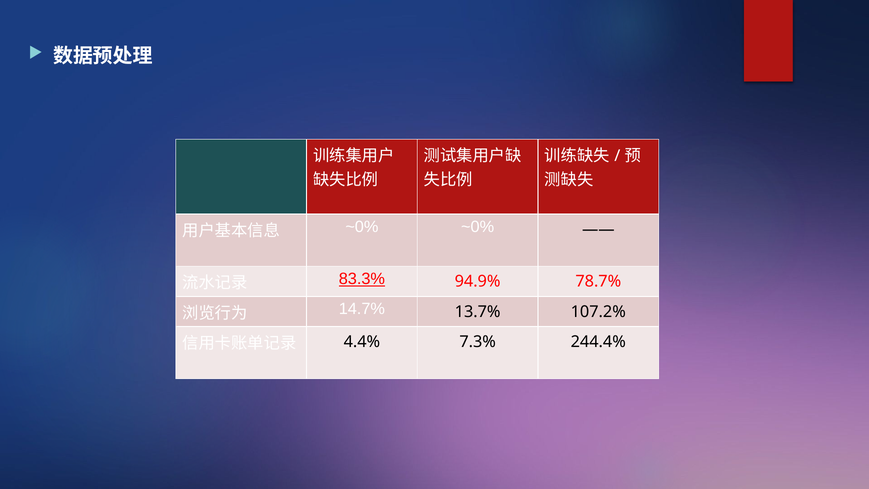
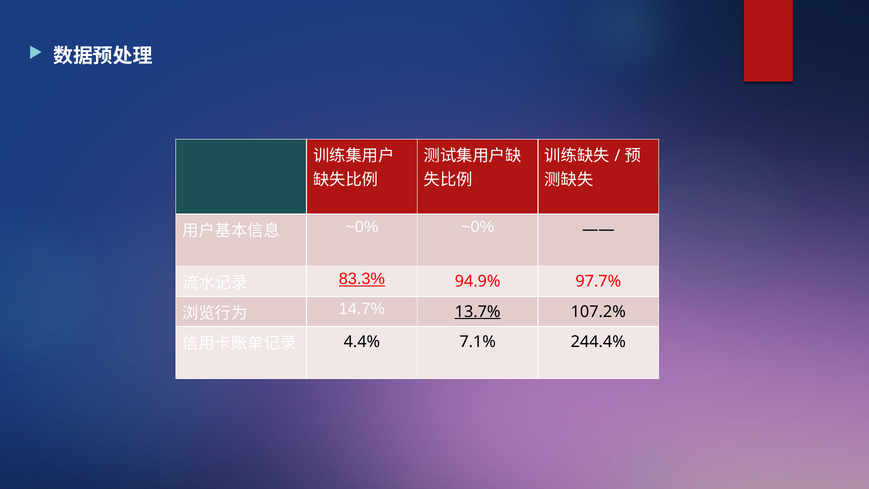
78.7%: 78.7% -> 97.7% (598, 281)
13.7% underline: none -> present (478, 312)
7.3%: 7.3% -> 7.1% (478, 342)
